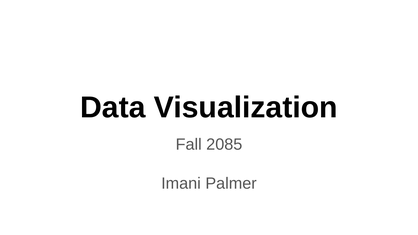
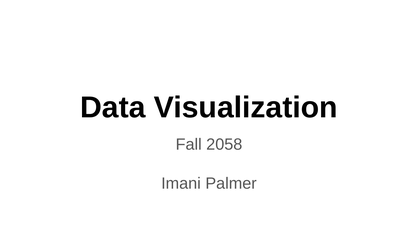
2085: 2085 -> 2058 (224, 145)
